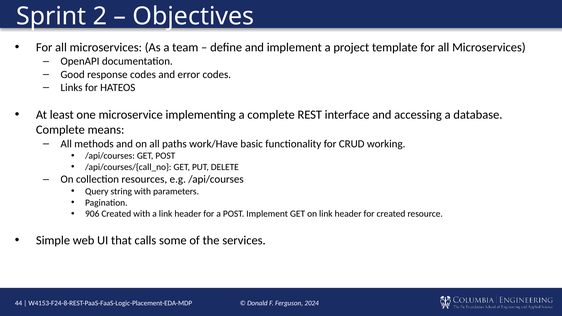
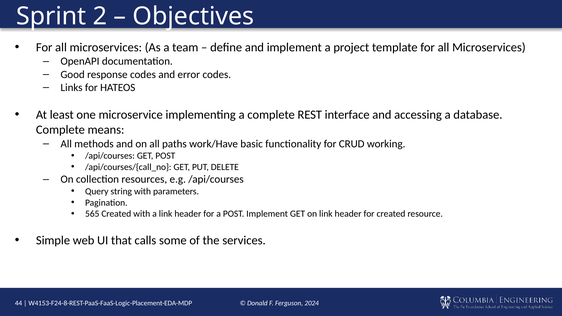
906: 906 -> 565 (92, 214)
